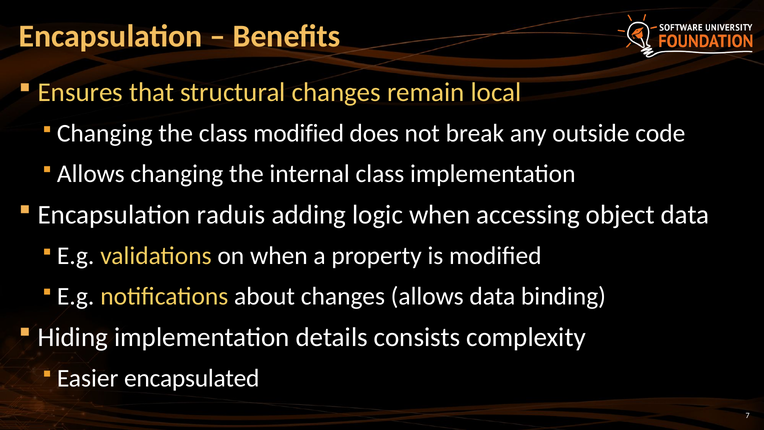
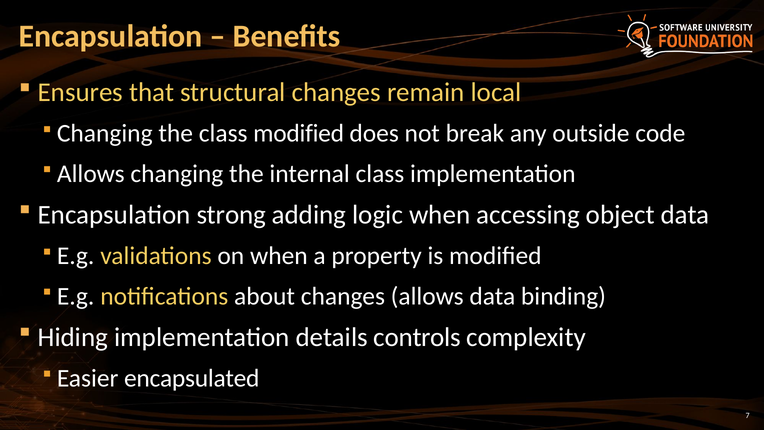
raduis: raduis -> strong (231, 215)
consists: consists -> controls (417, 337)
